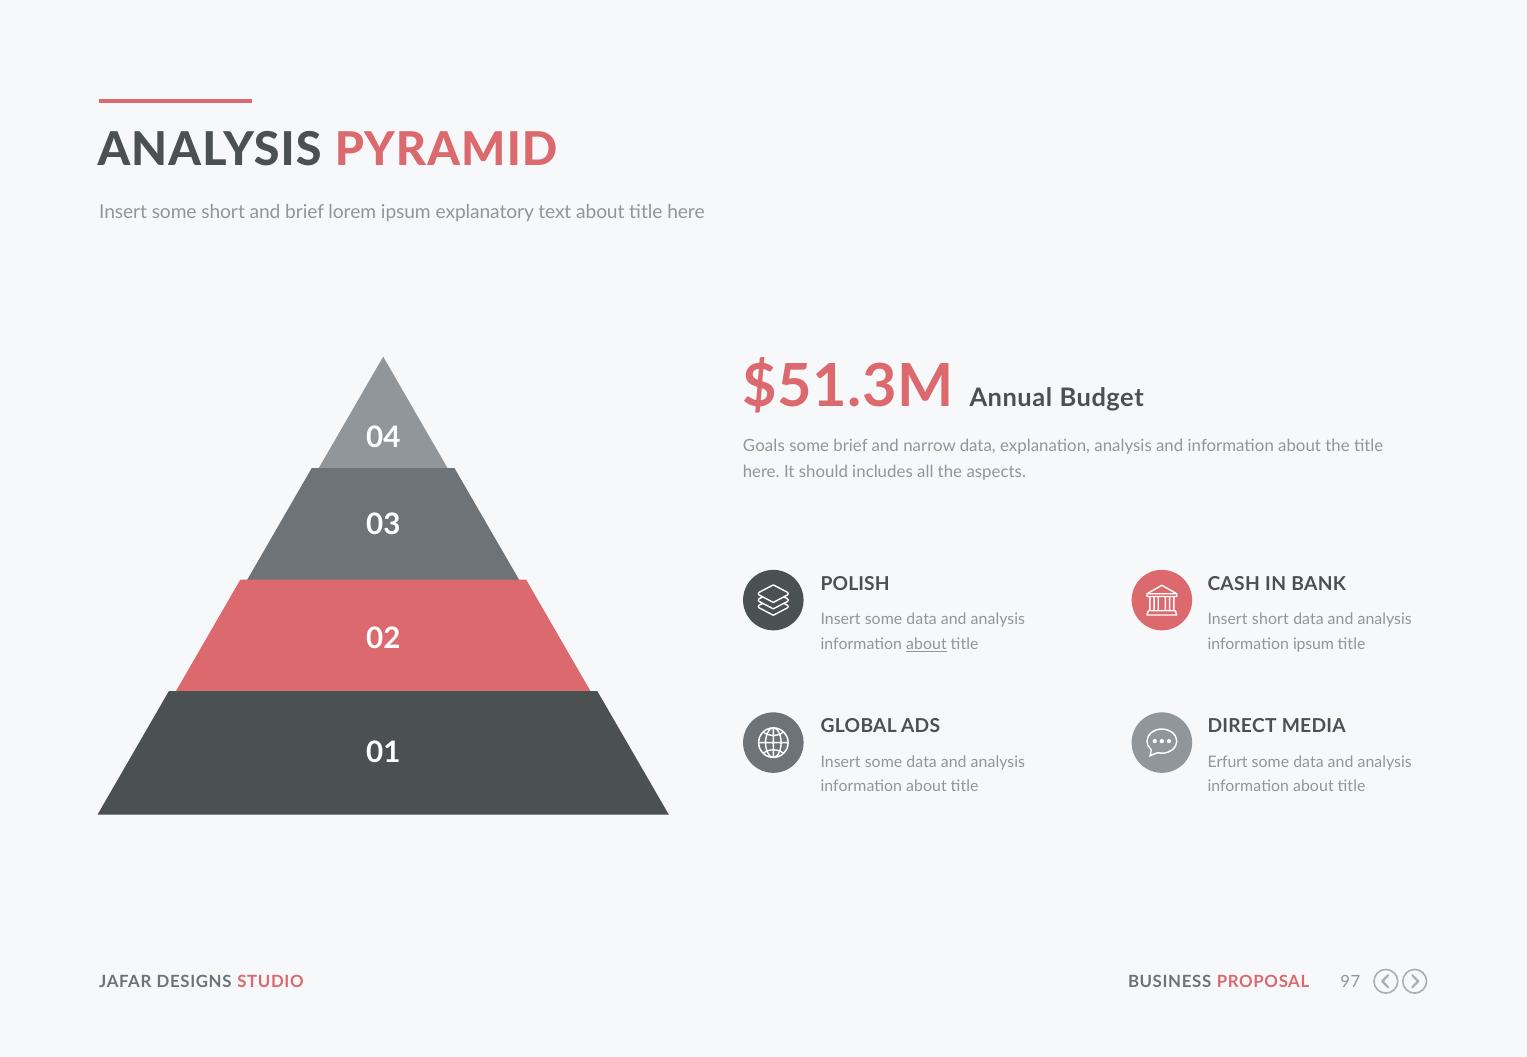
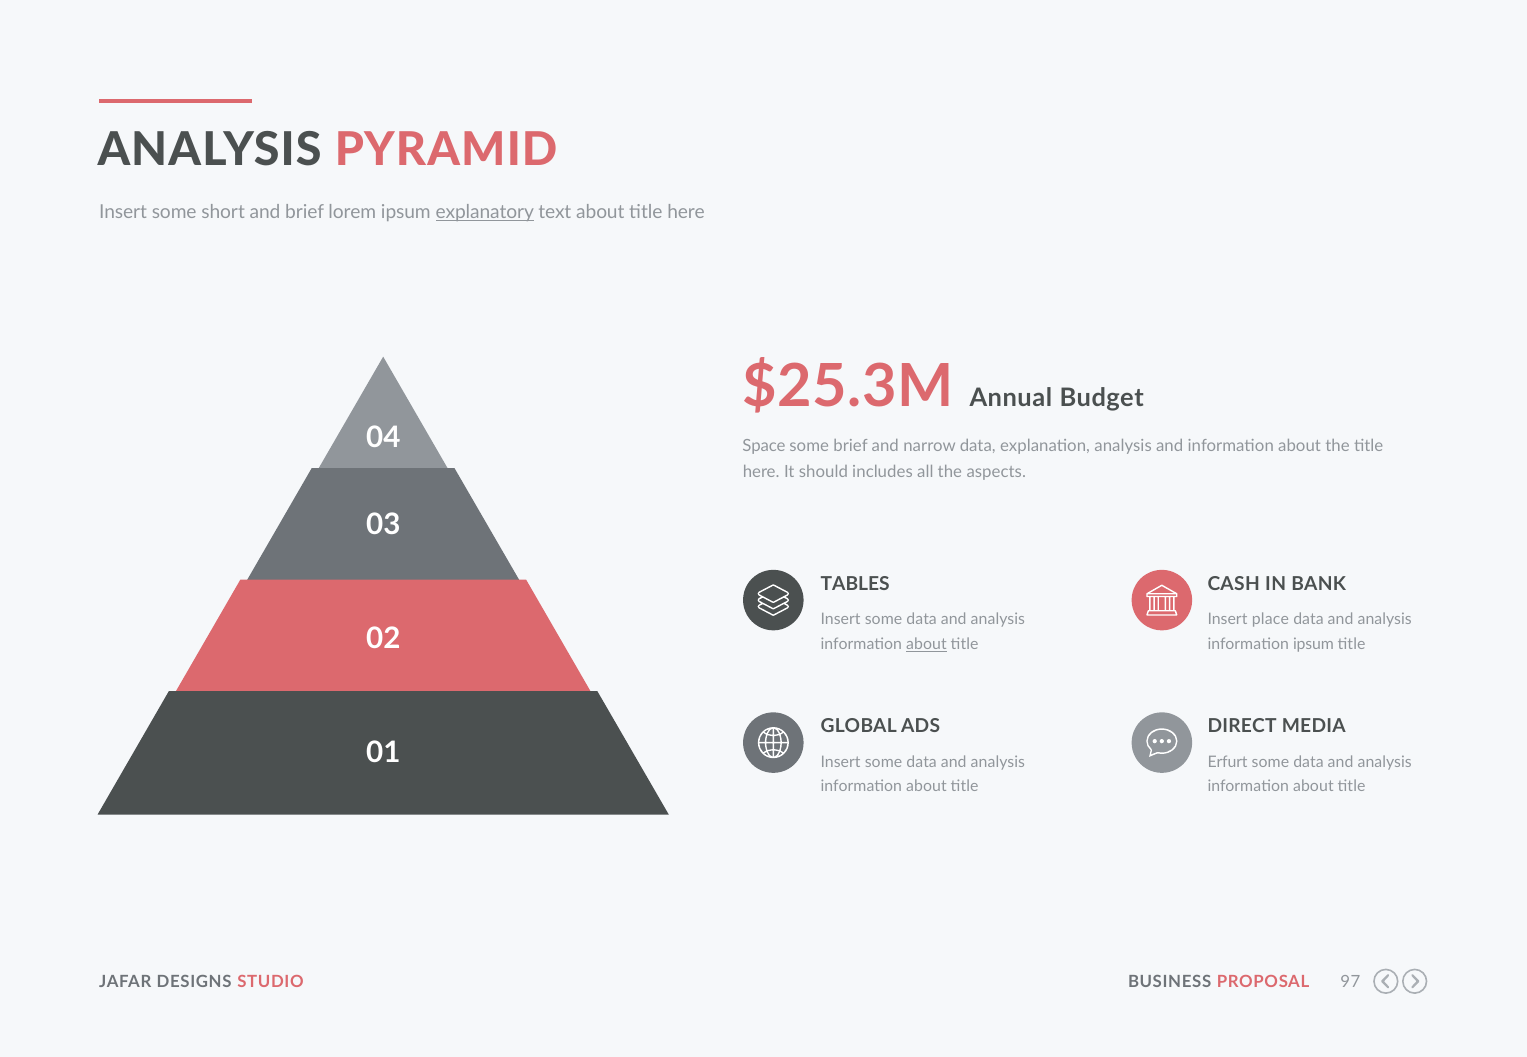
explanatory underline: none -> present (485, 212)
$51.3M: $51.3M -> $25.3M (848, 387)
Goals: Goals -> Space (764, 446)
POLISH: POLISH -> TABLES (855, 584)
Insert short: short -> place (1270, 620)
